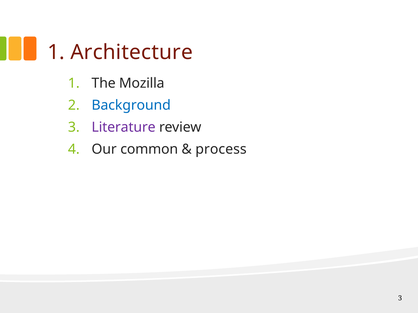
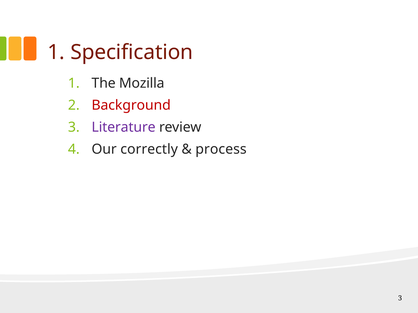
Architecture: Architecture -> Specification (132, 52)
Background colour: blue -> red (131, 105)
common: common -> correctly (149, 149)
